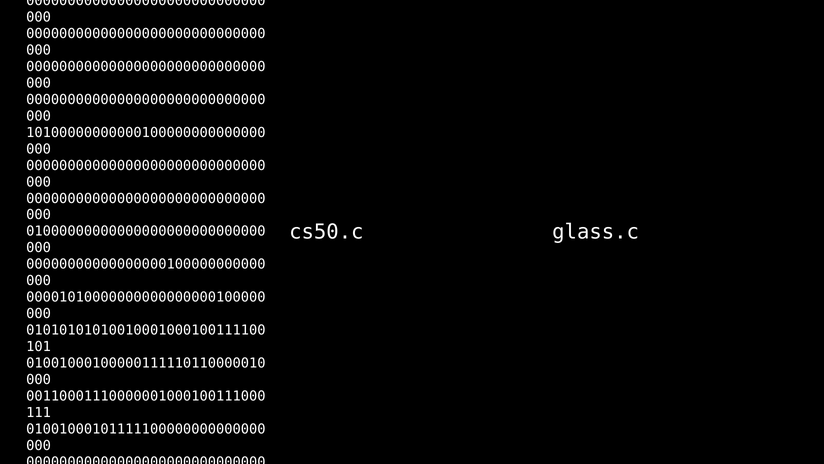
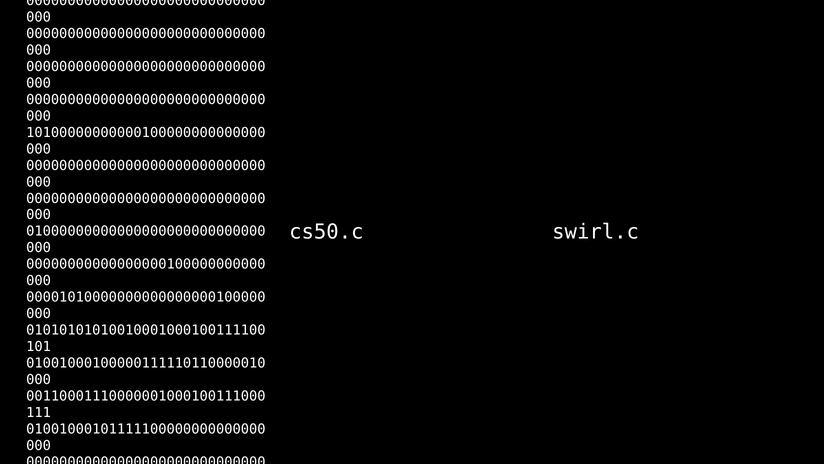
glass.c: glass.c -> swirl.c (596, 232)
